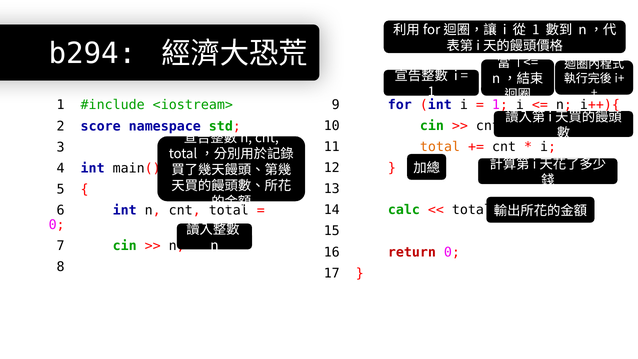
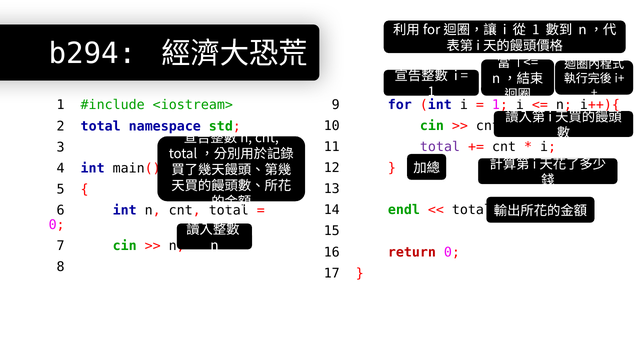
2 score: score -> total (101, 126)
total colour: orange -> purple (440, 147)
calc: calc -> endl (404, 210)
